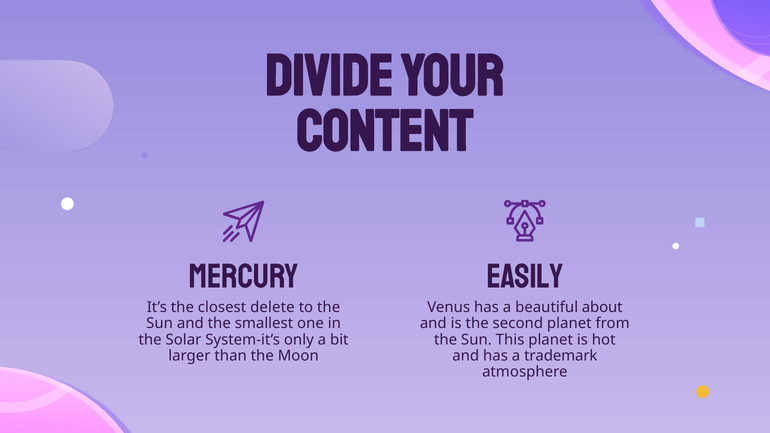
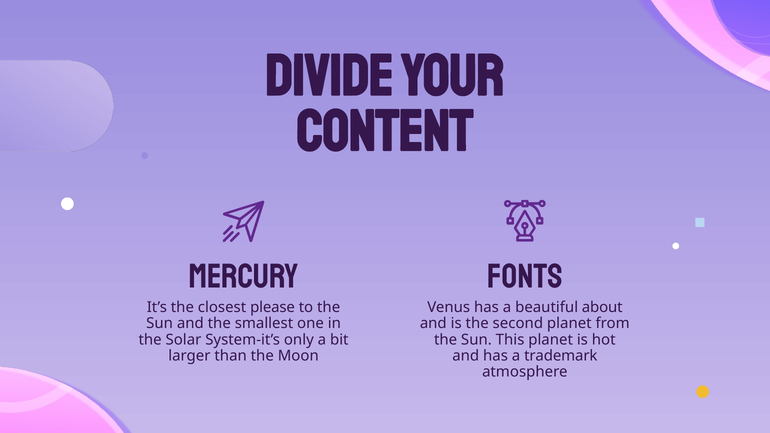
EASILY: EASILY -> FONTS (525, 277)
delete: delete -> please (273, 307)
